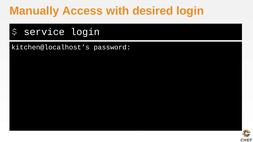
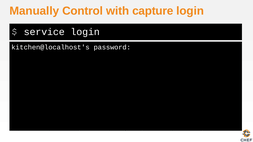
Access: Access -> Control (83, 11)
desired: desired -> capture (153, 11)
